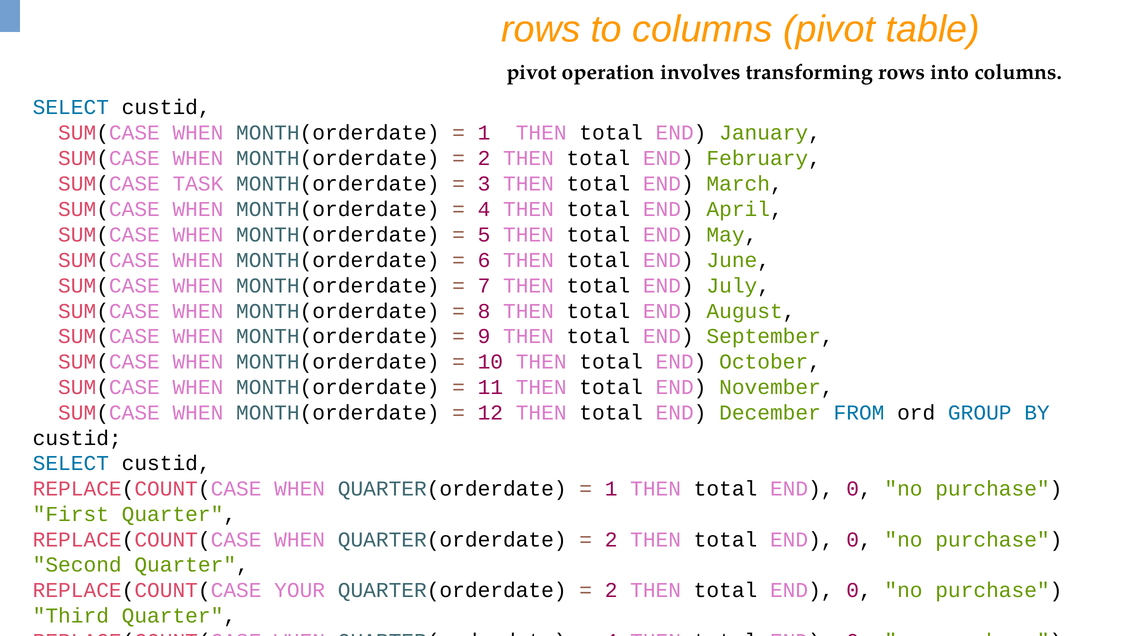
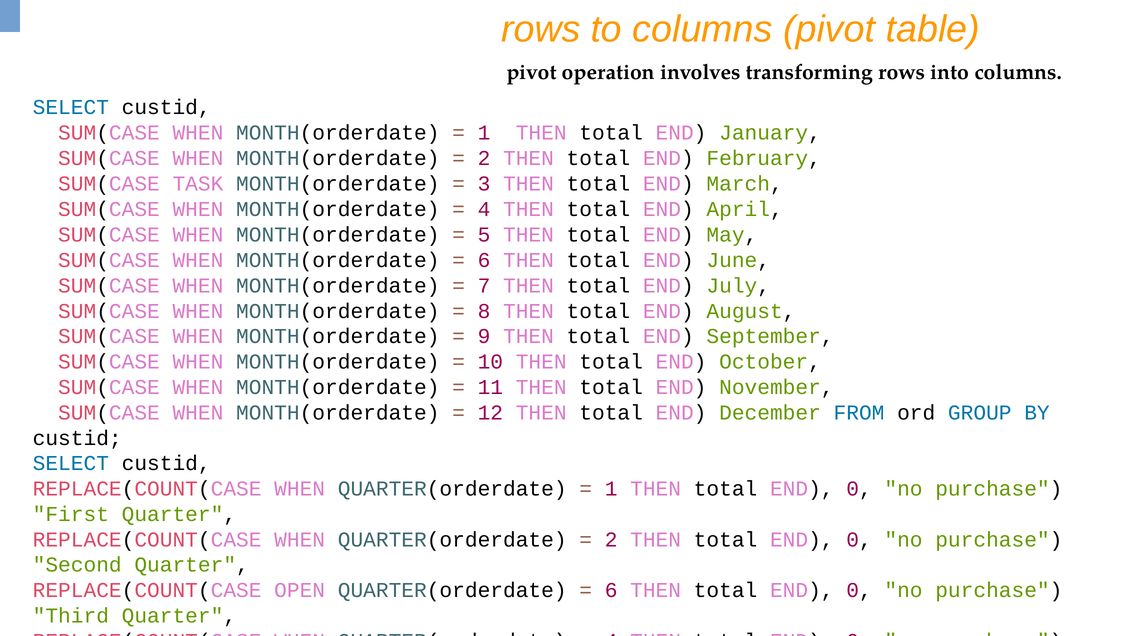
YOUR: YOUR -> OPEN (300, 590)
2: 2 -> 6 (611, 590)
